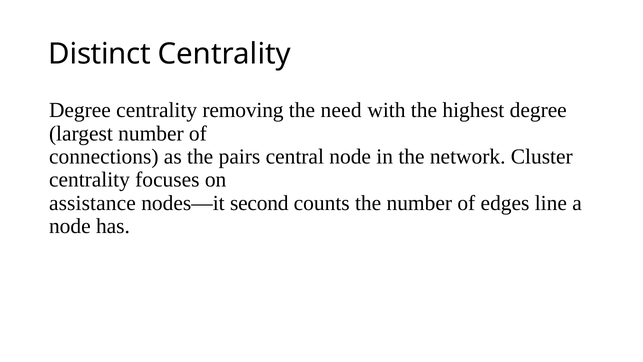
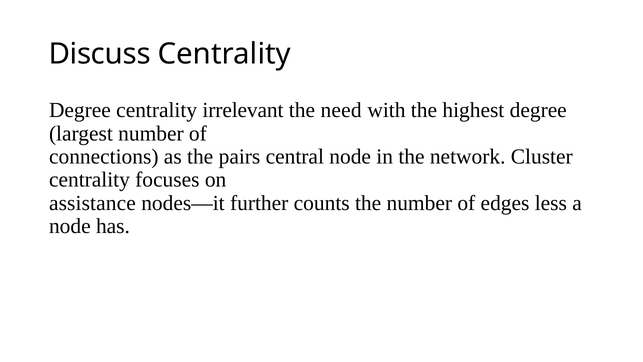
Distinct: Distinct -> Discuss (100, 54)
removing: removing -> irrelevant (243, 110)
second: second -> further (259, 203)
line: line -> less (551, 203)
